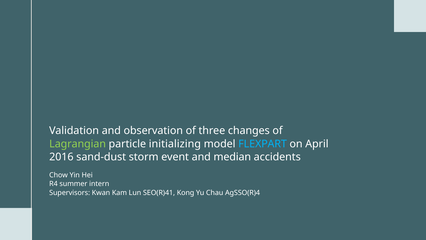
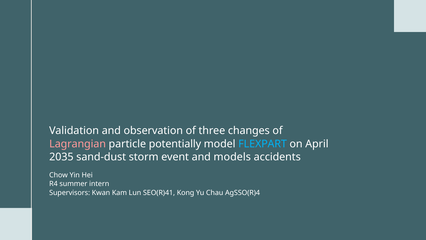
Lagrangian colour: light green -> pink (78, 144)
initializing: initializing -> potentially (175, 144)
2016: 2016 -> 2035 (61, 157)
median: median -> models (232, 157)
